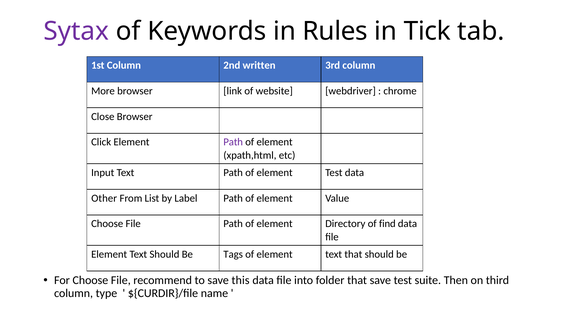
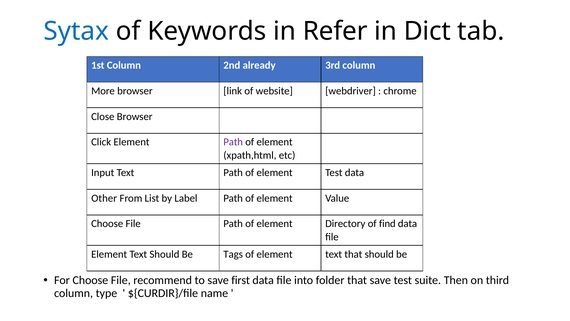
Sytax colour: purple -> blue (76, 31)
Rules: Rules -> Refer (335, 31)
Tick: Tick -> Dict (427, 31)
written: written -> already (259, 65)
this: this -> first (241, 280)
